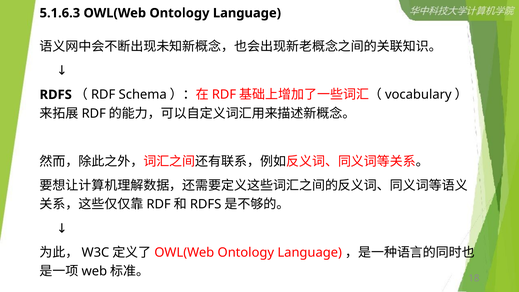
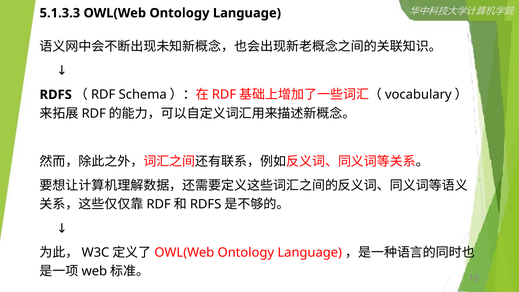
5.1.6.3: 5.1.6.3 -> 5.1.3.3 (60, 13)
